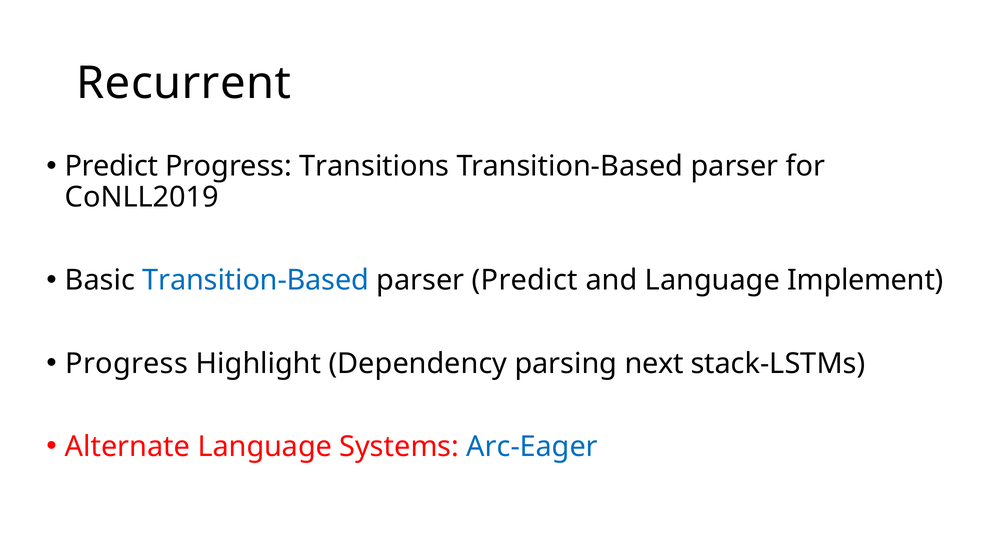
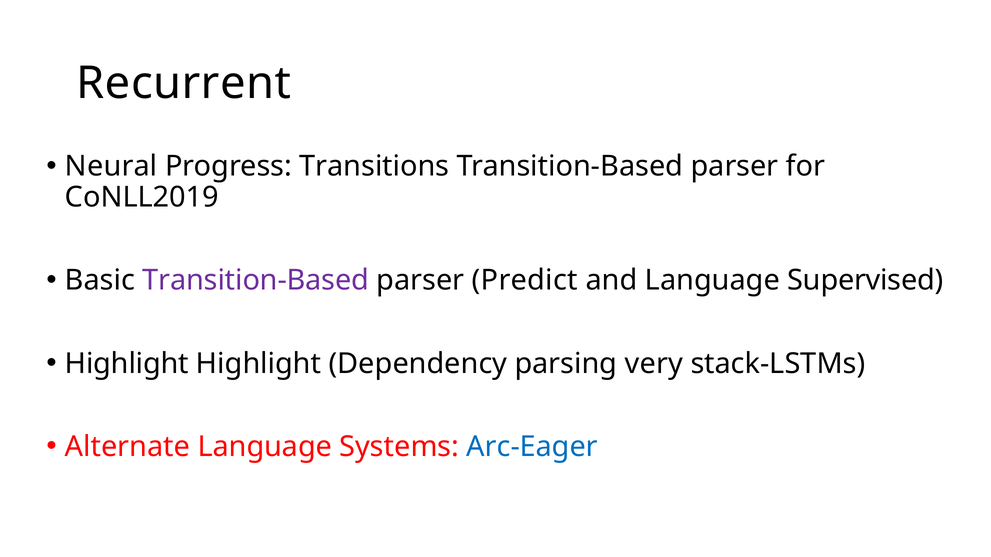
Predict: Predict -> Neural (111, 166)
Transition-Based colour: blue -> purple (256, 281)
Implement: Implement -> Supervised (865, 281)
Progress: Progress -> Highlight (127, 364)
next: next -> very (654, 364)
